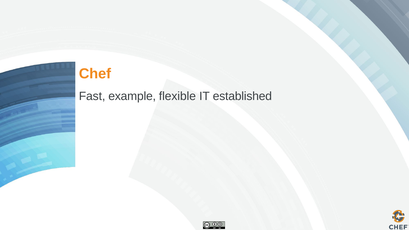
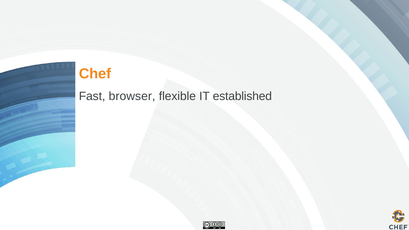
example: example -> browser (132, 96)
